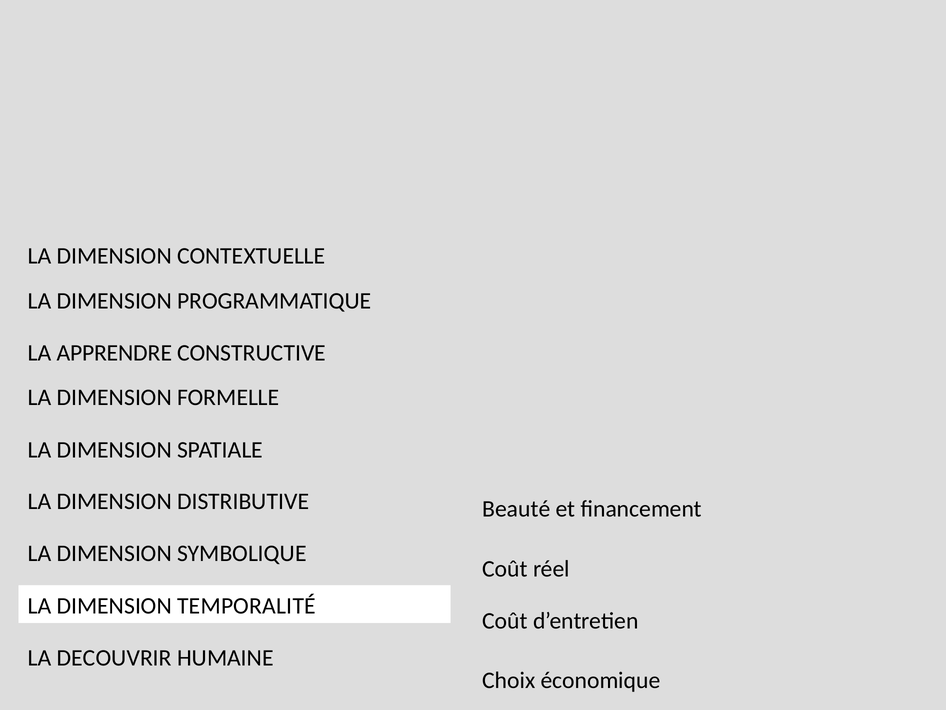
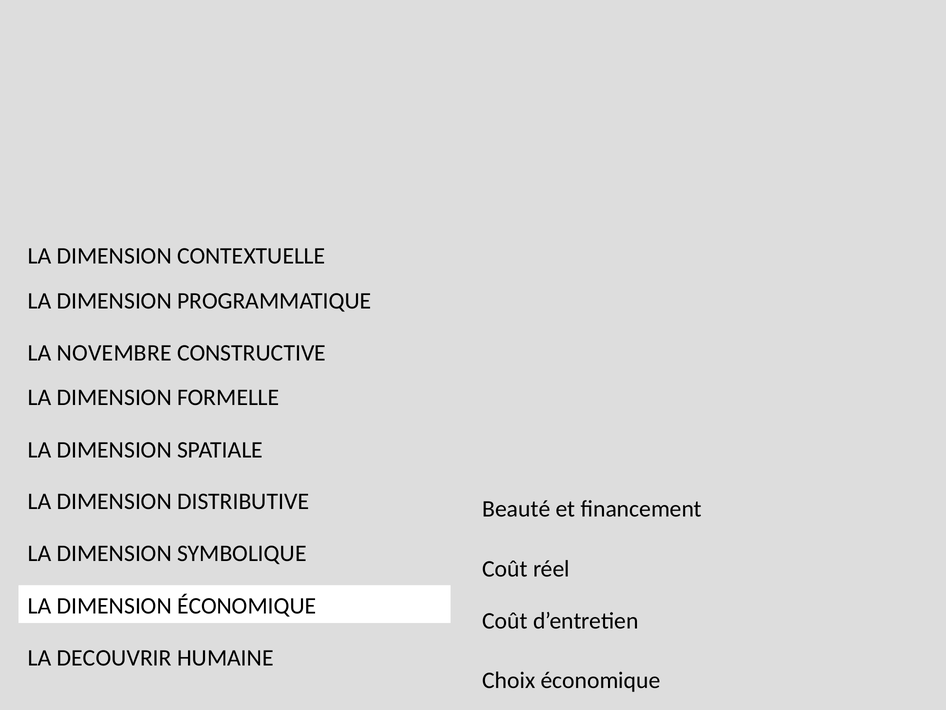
APPRENDRE: APPRENDRE -> NOVEMBRE (114, 353)
DIMENSION TEMPORALITÉ: TEMPORALITÉ -> ÉCONOMIQUE (247, 605)
